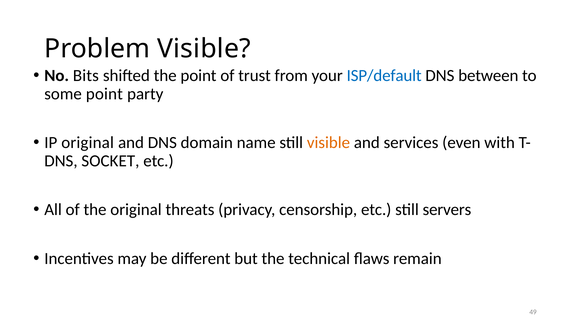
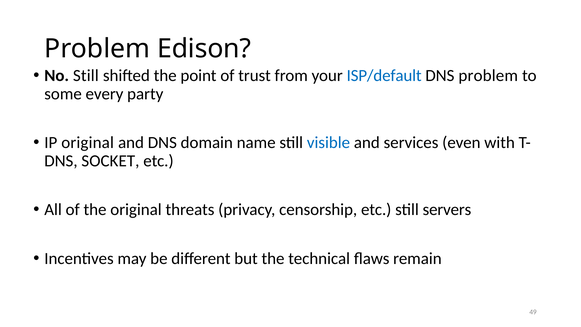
Problem Visible: Visible -> Edison (204, 49)
No Bits: Bits -> Still (86, 76)
DNS between: between -> problem (488, 76)
some point: point -> every (104, 94)
visible colour: orange -> blue (328, 143)
